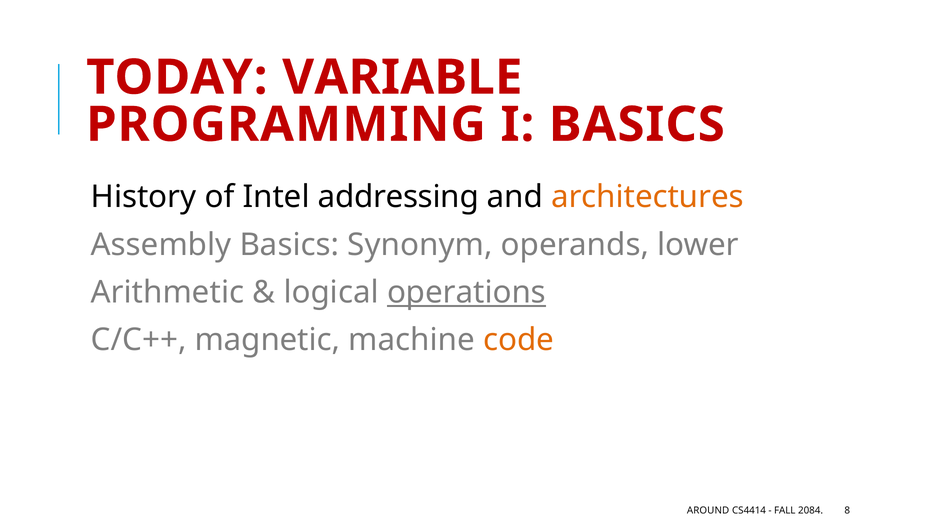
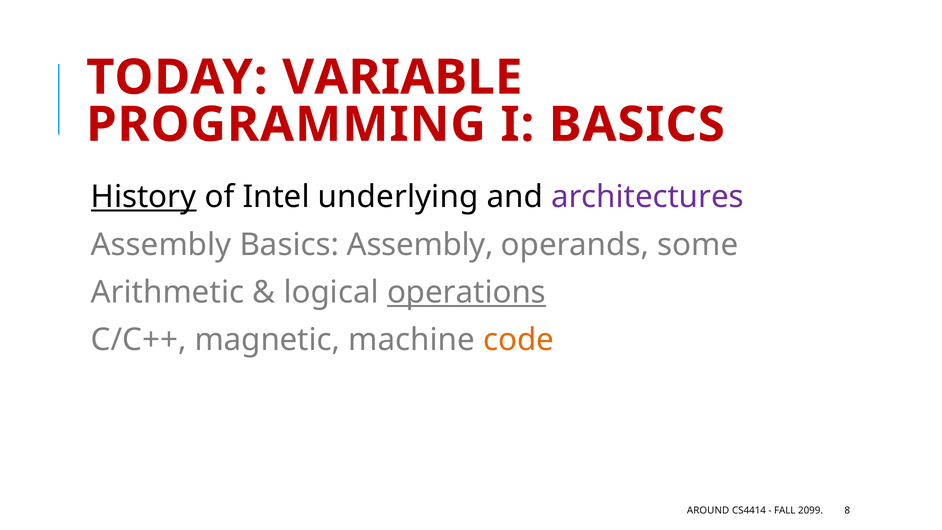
History underline: none -> present (144, 197)
addressing: addressing -> underlying (398, 197)
architectures colour: orange -> purple (647, 197)
Basics Synonym: Synonym -> Assembly (420, 245)
lower: lower -> some (698, 245)
2084: 2084 -> 2099 (811, 510)
